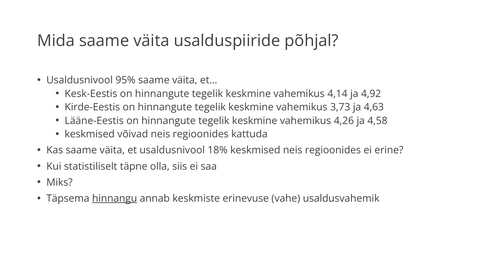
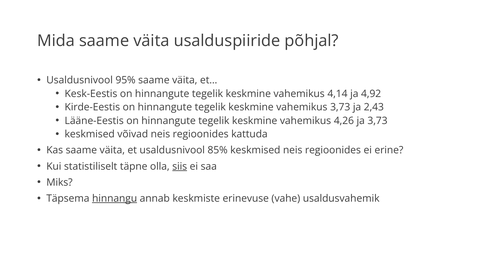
4,63: 4,63 -> 2,43 (374, 107)
ja 4,58: 4,58 -> 3,73 (377, 121)
18%: 18% -> 85% (218, 151)
siis underline: none -> present (180, 167)
